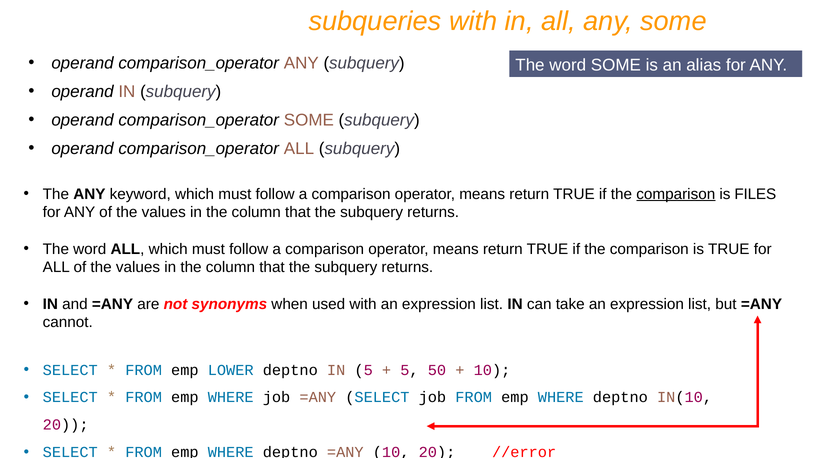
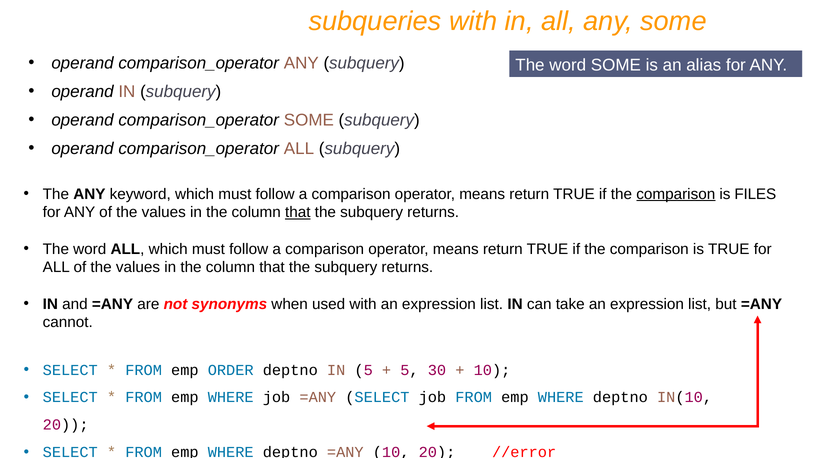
that underline: none -> present (298, 213)
LOWER: LOWER -> ORDER (231, 370)
50: 50 -> 30 (437, 370)
